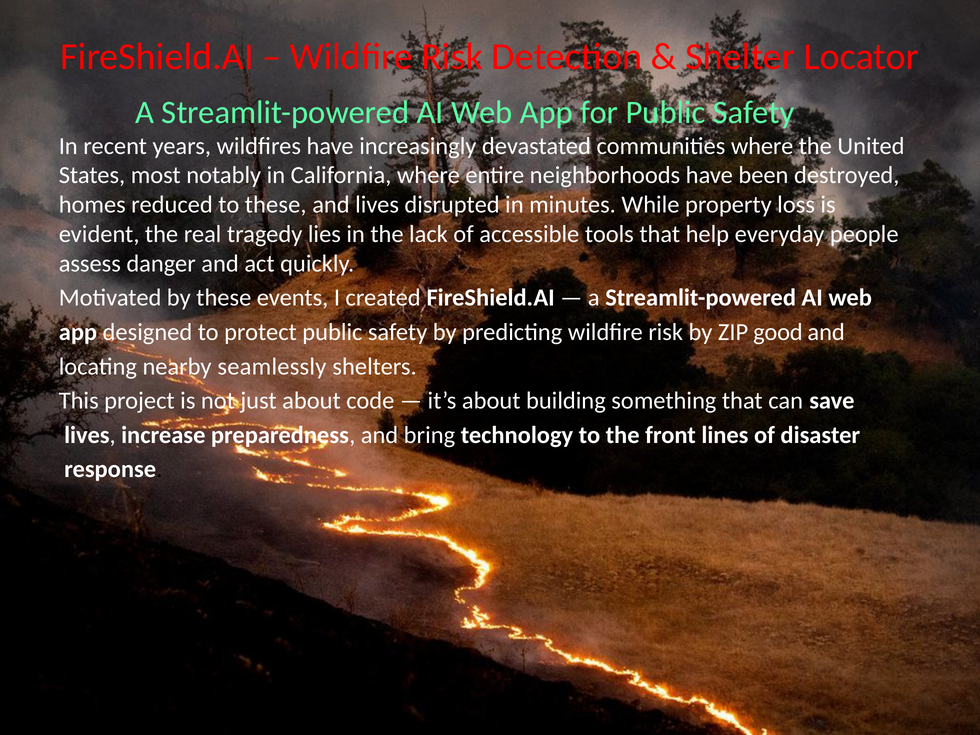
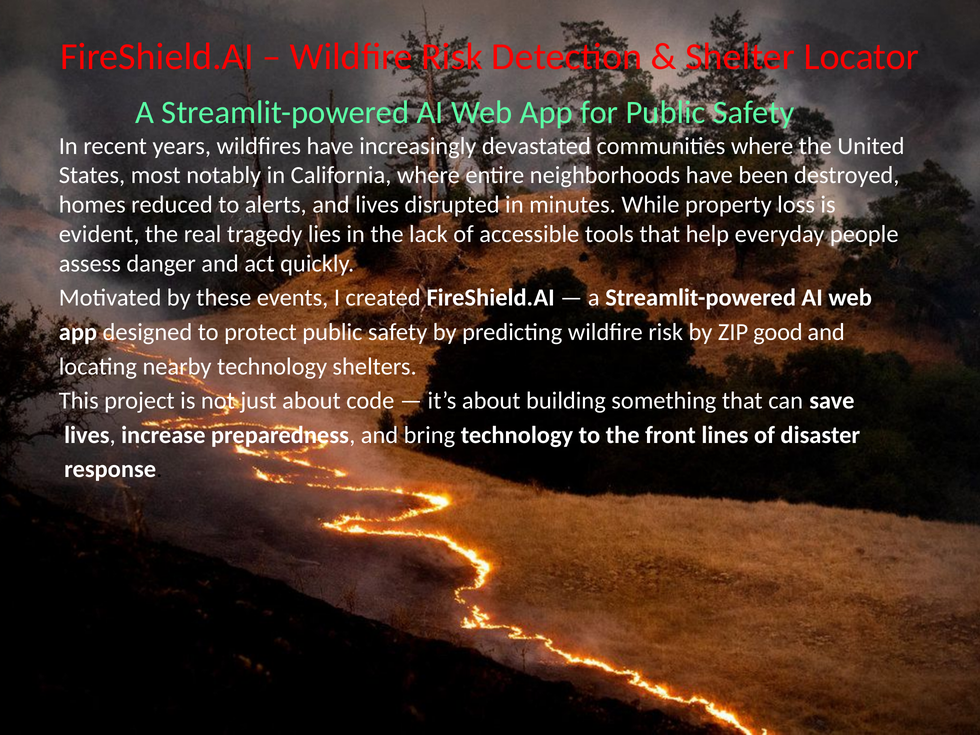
to these: these -> alerts (276, 205)
nearby seamlessly: seamlessly -> technology (272, 367)
